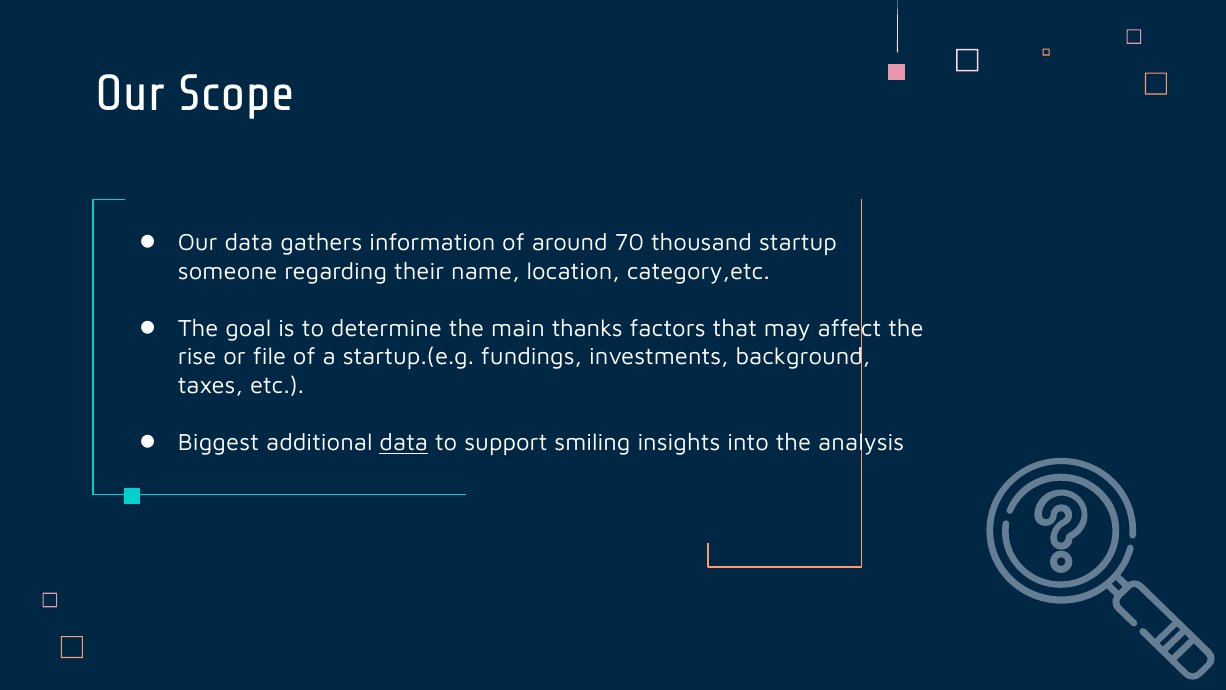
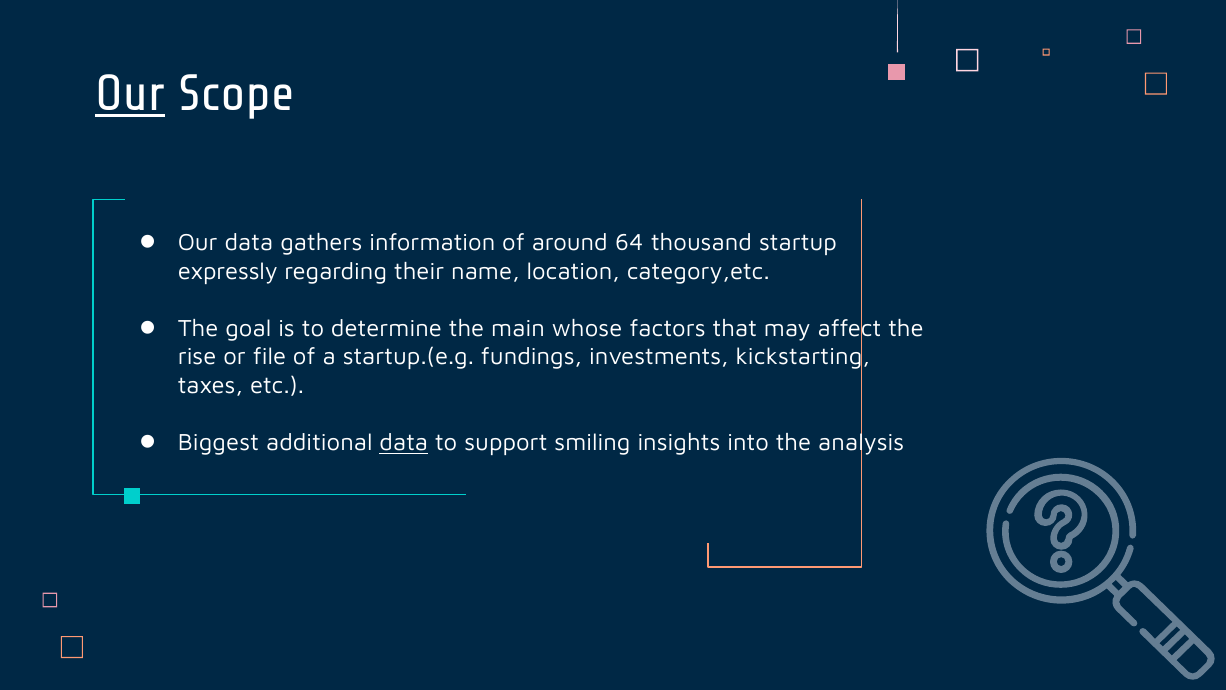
Our underline: none -> present (130, 93)
70: 70 -> 64 (629, 242)
someone: someone -> expressly (228, 271)
thanks: thanks -> whose (587, 328)
background: background -> kickstarting (803, 357)
